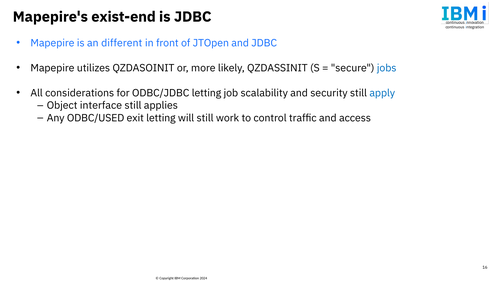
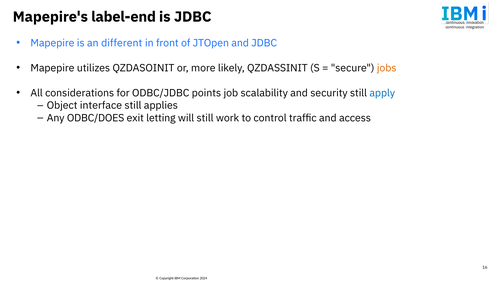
exist-end: exist-end -> label-end (124, 17)
jobs colour: blue -> orange (387, 68)
ODBC/JDBC letting: letting -> points (206, 93)
ODBC/USED: ODBC/USED -> ODBC/DOES (96, 118)
